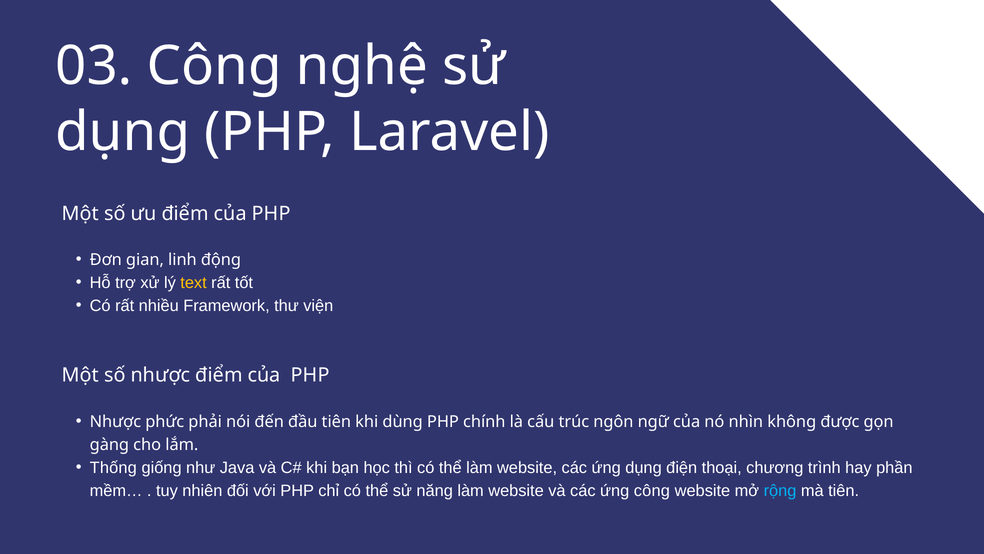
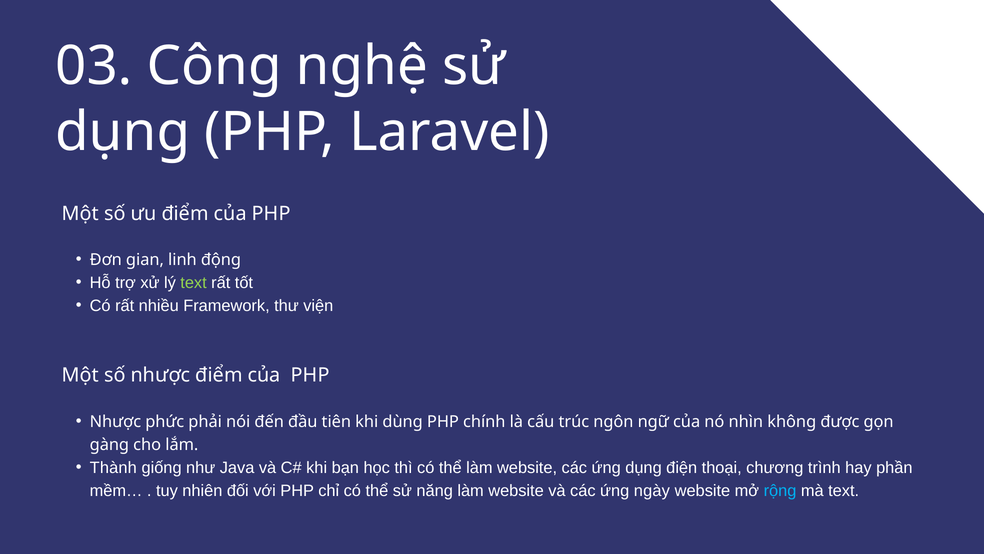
text colour: yellow -> light green (194, 283)
Thống: Thống -> Thành (113, 467)
ứng công: công -> ngày (652, 490)
mà tiên: tiên -> text (844, 490)
